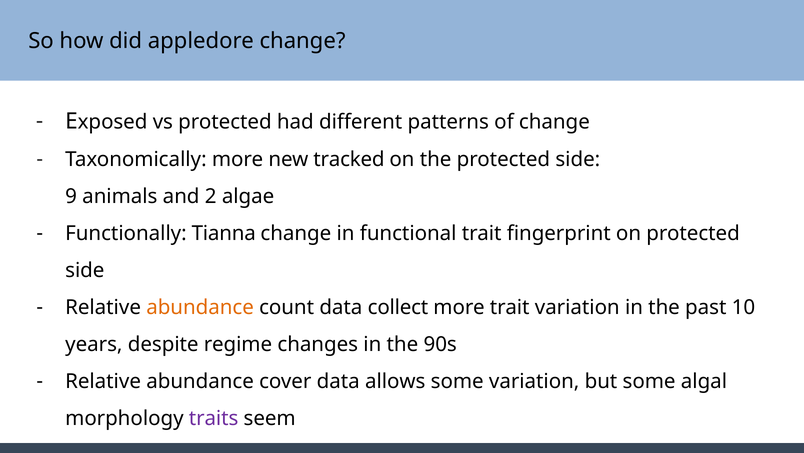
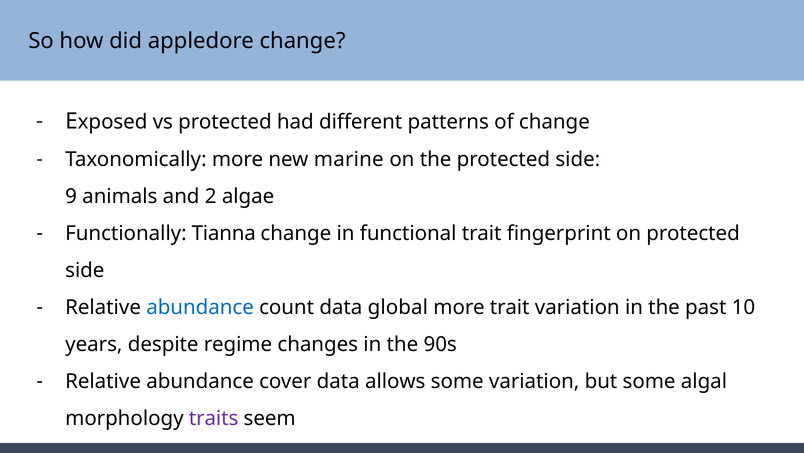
tracked: tracked -> marine (349, 159)
abundance colour: orange -> blue (200, 307)
collect: collect -> global (398, 307)
